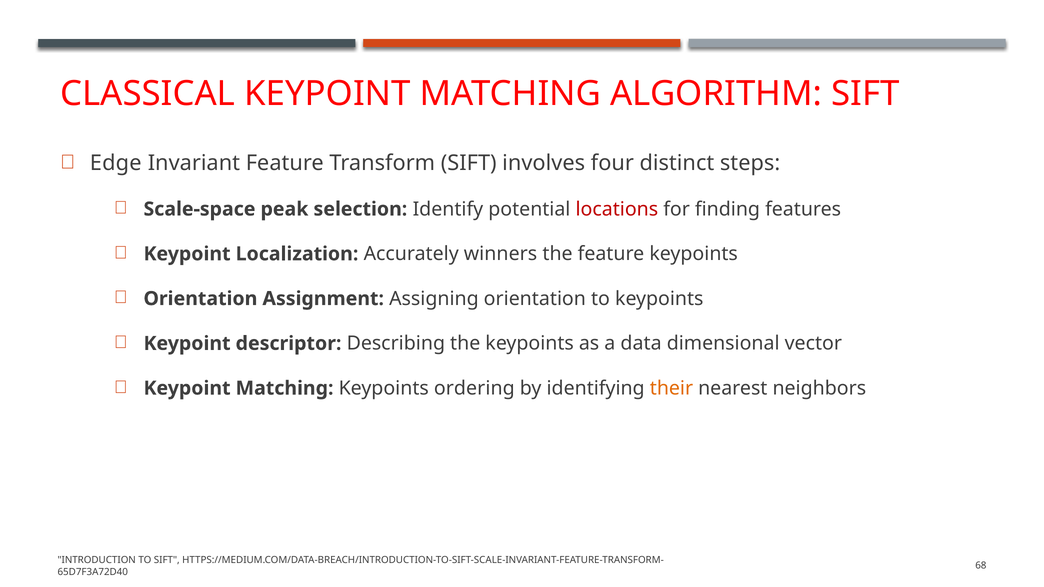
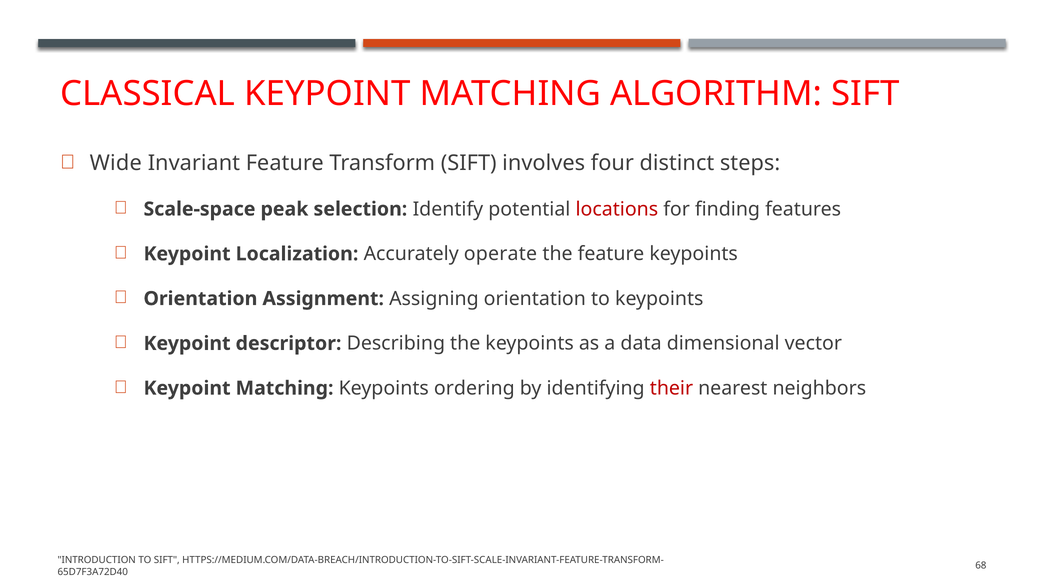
Edge: Edge -> Wide (116, 163)
winners: winners -> operate (500, 254)
their colour: orange -> red (671, 388)
